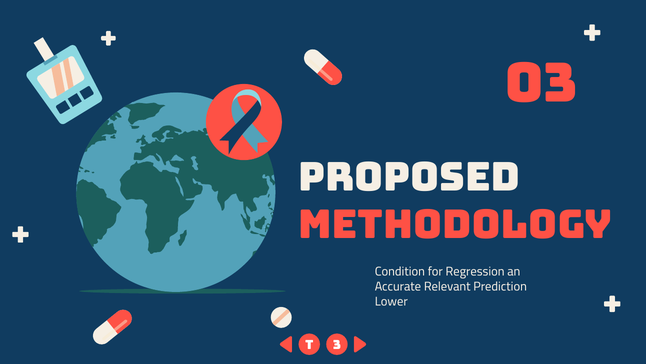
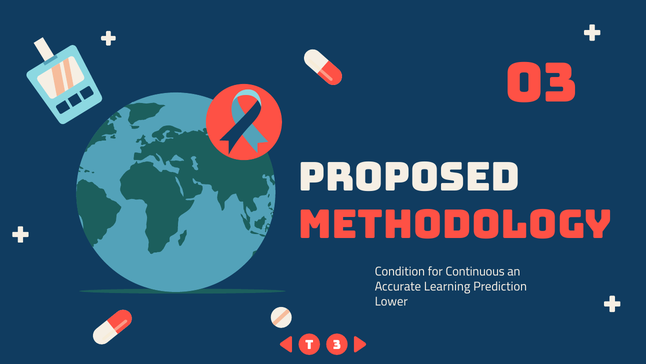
Regression: Regression -> Continuous (475, 271)
Relevant: Relevant -> Learning (447, 286)
